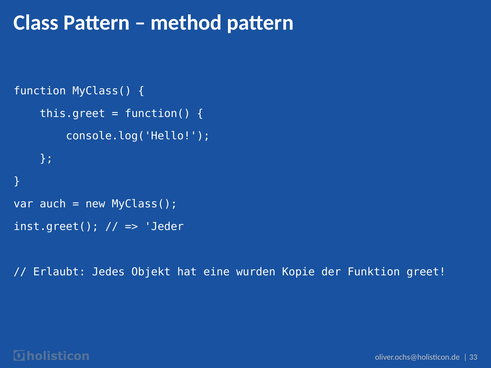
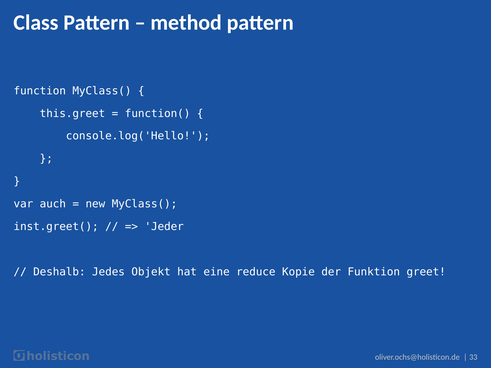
Erlaubt: Erlaubt -> Deshalb (59, 272)
wurden: wurden -> reduce (256, 272)
